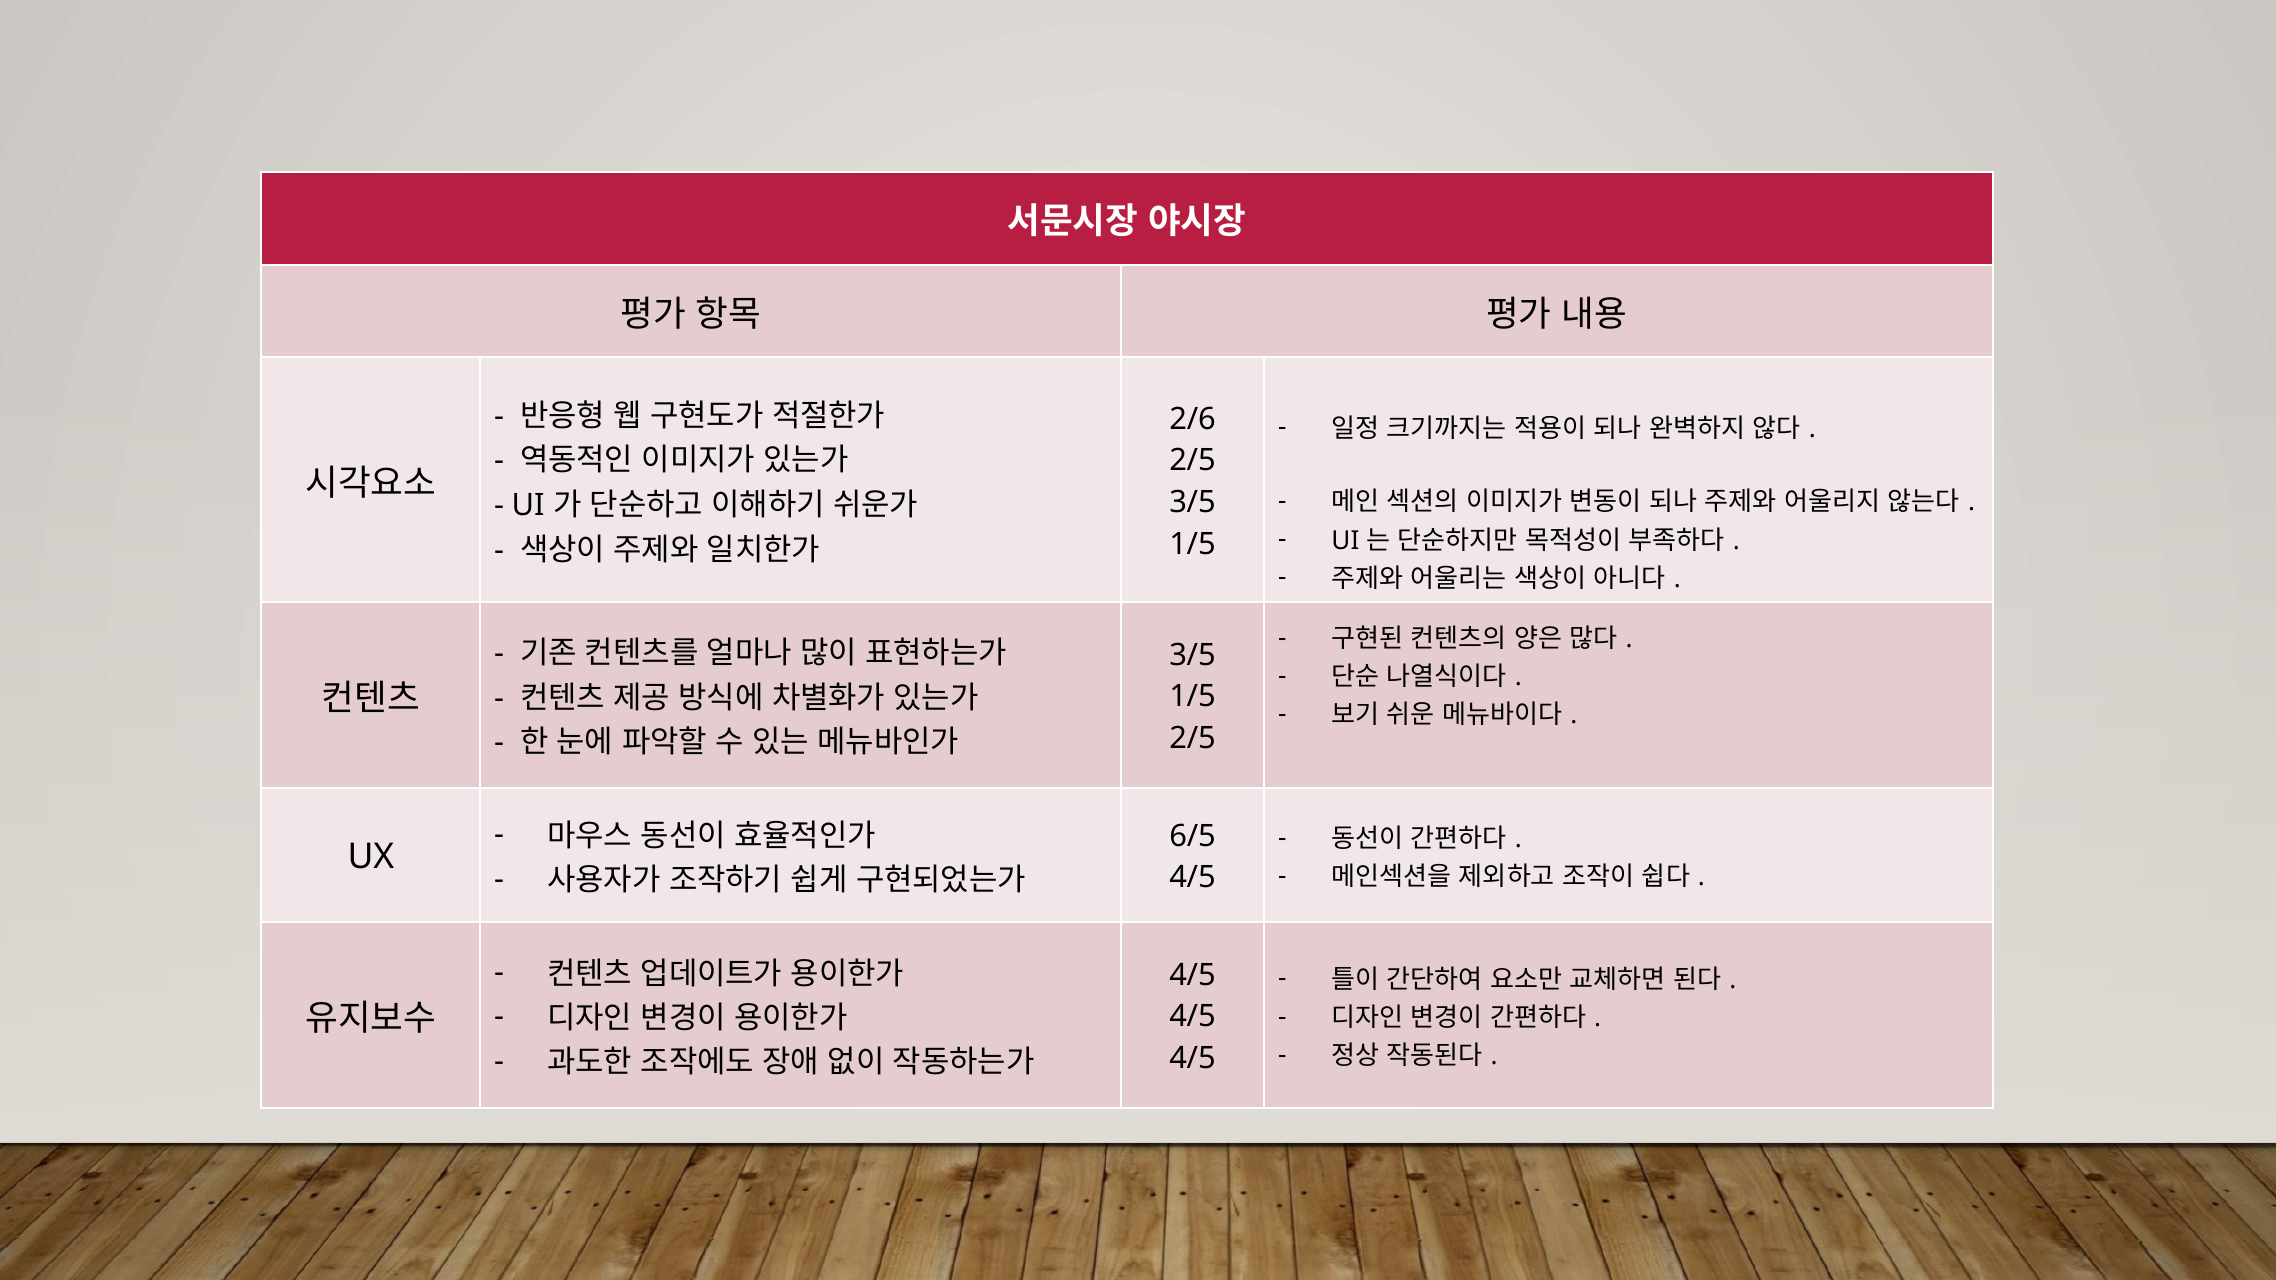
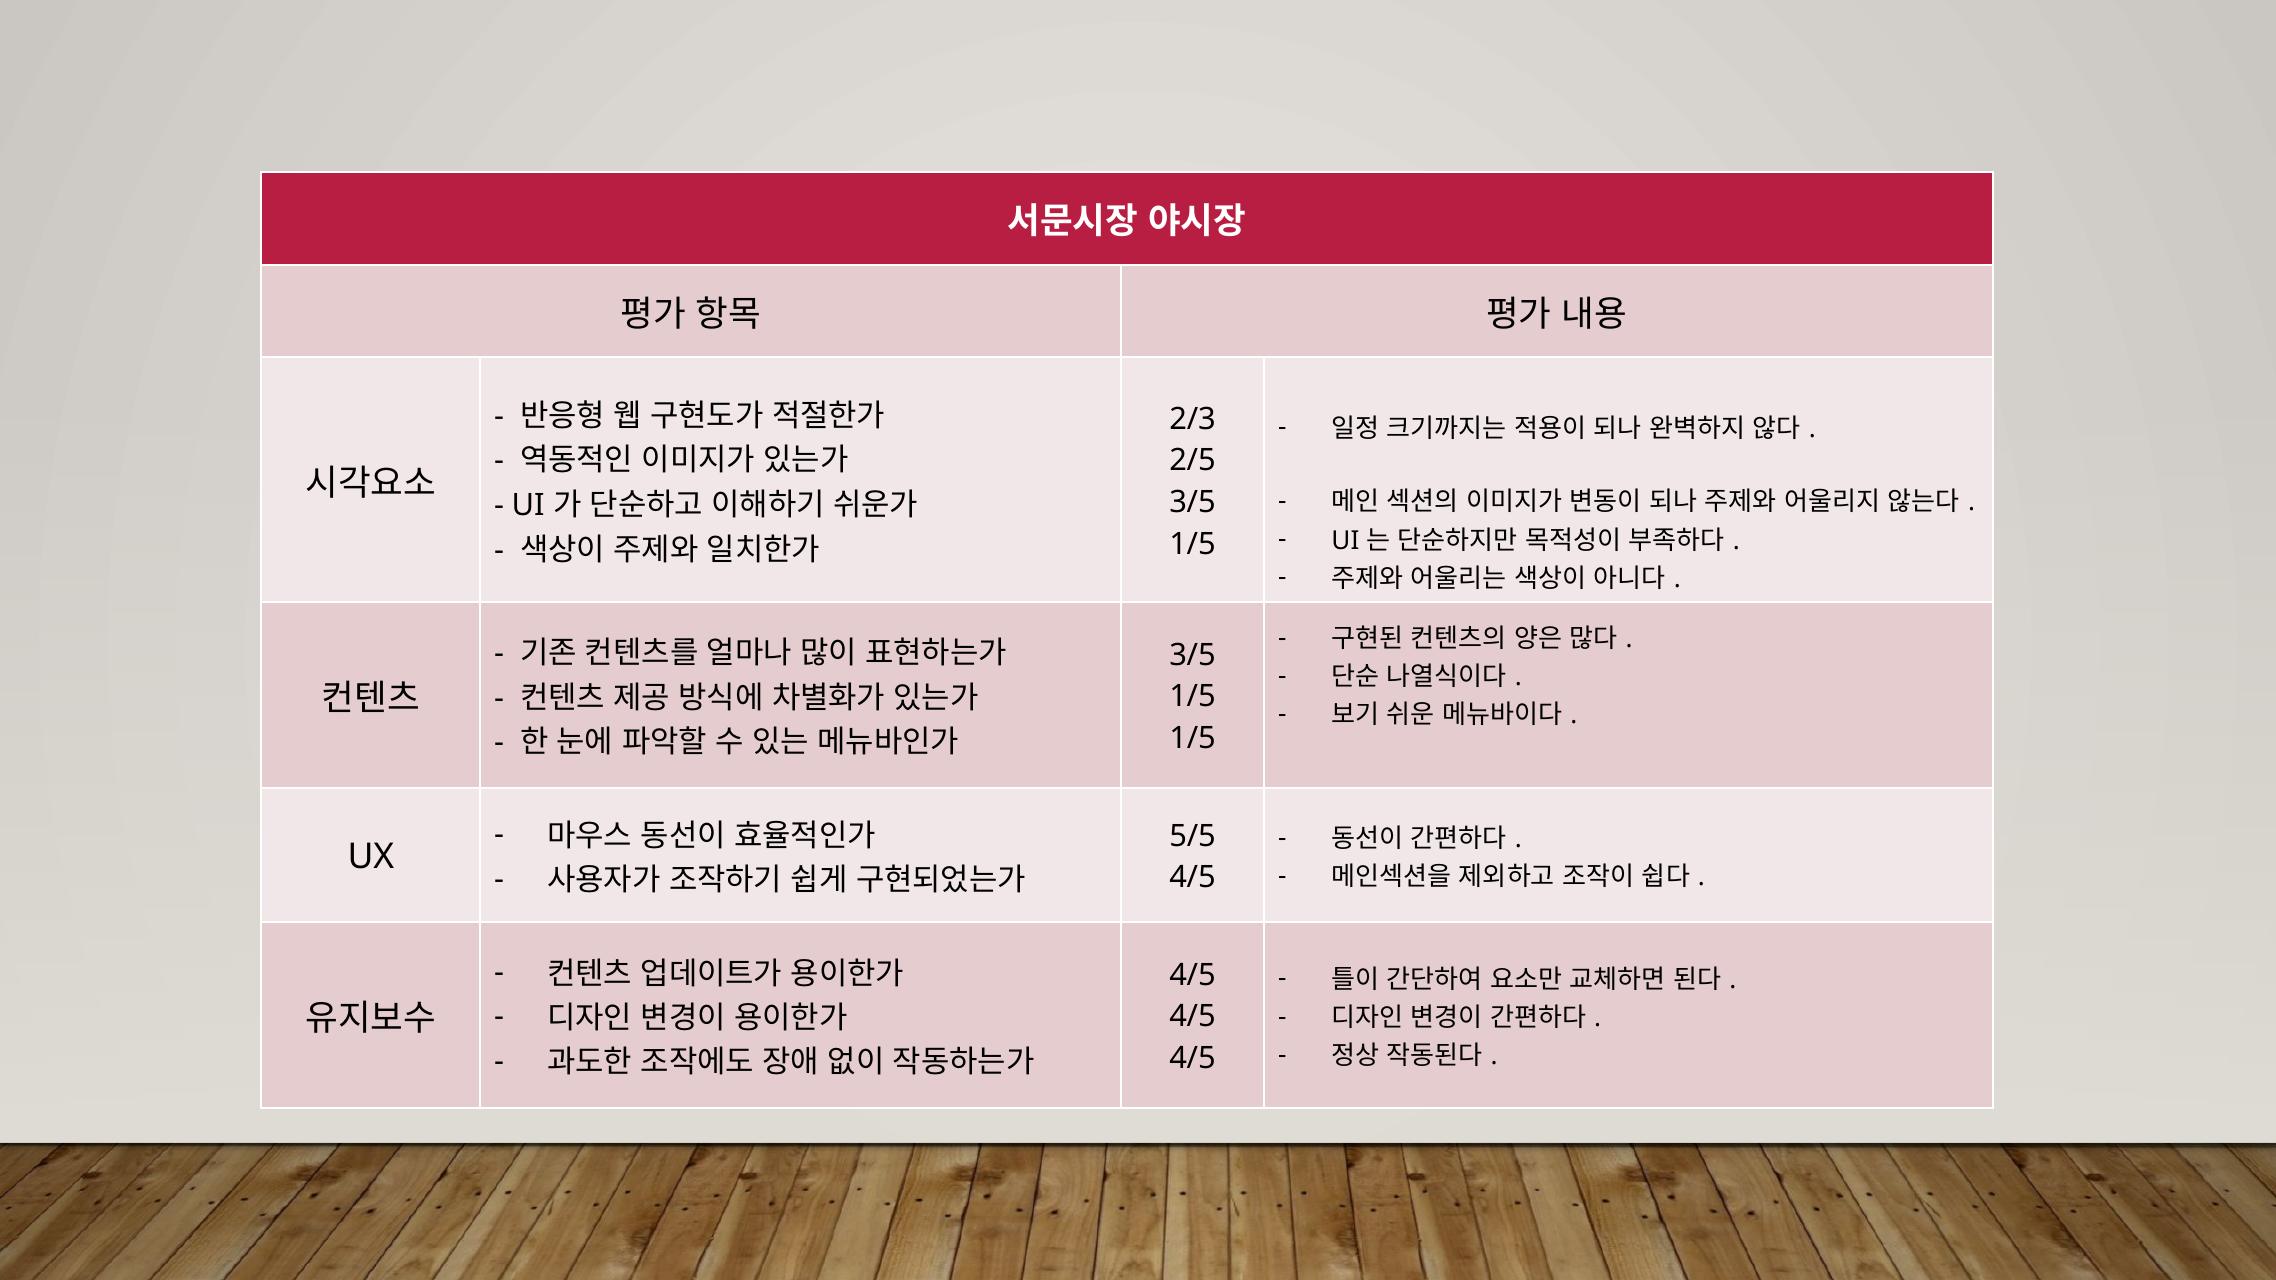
2/6: 2/6 -> 2/3 (1193, 419)
2/5: 2/5 -> 1/5 (1193, 739)
6/5: 6/5 -> 5/5 (1193, 836)
